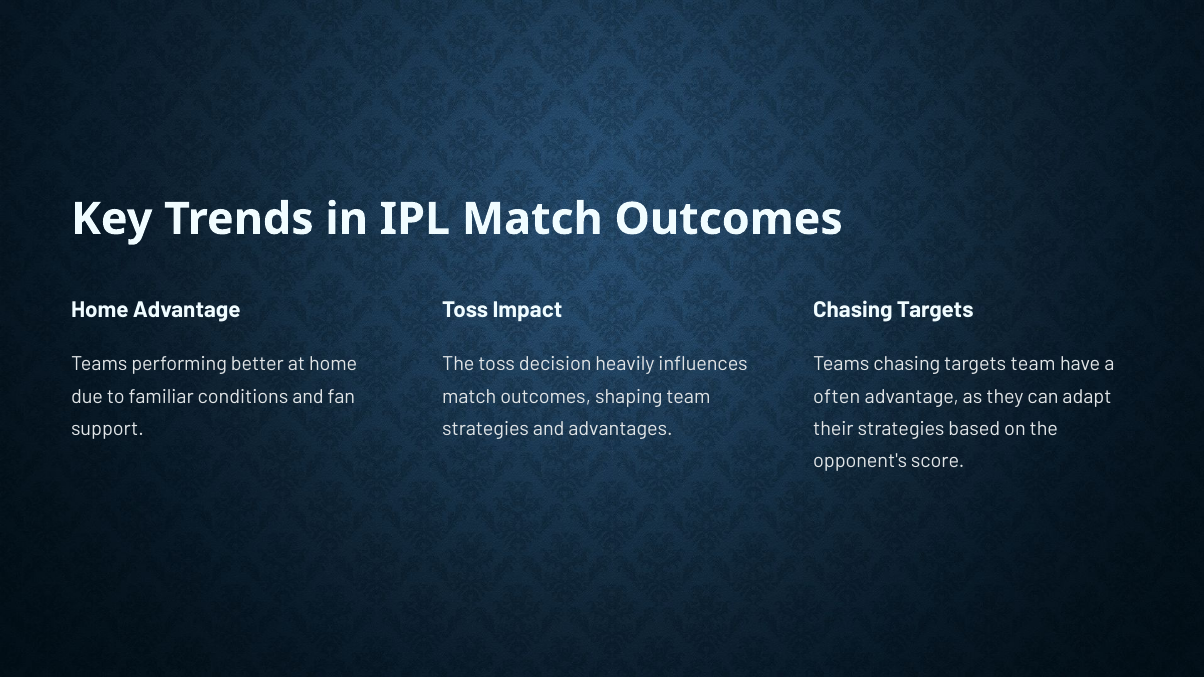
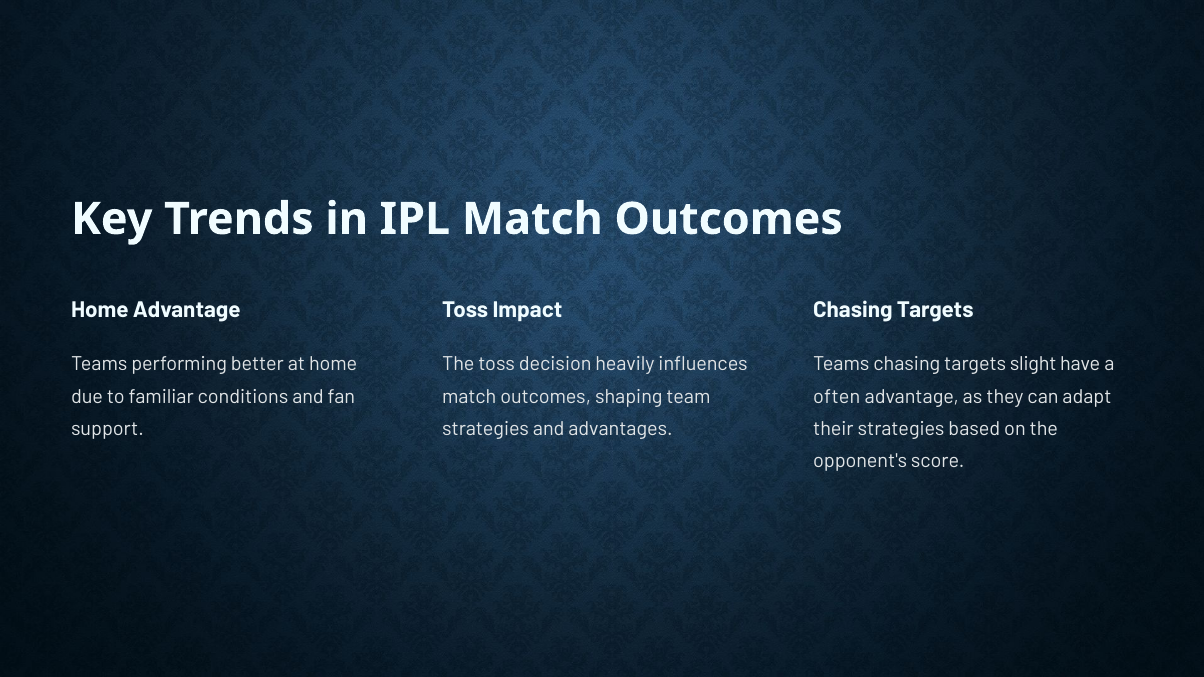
targets team: team -> slight (1033, 364)
